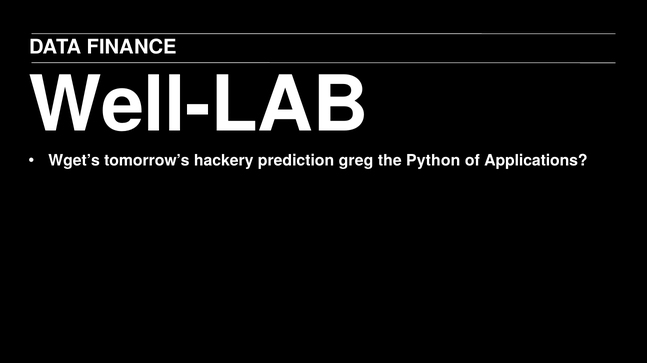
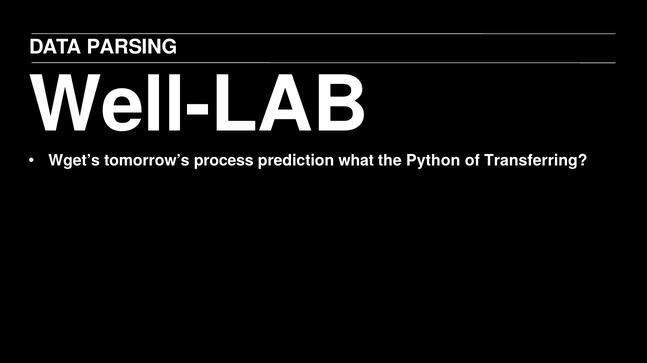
FINANCE: FINANCE -> PARSING (132, 47)
hackery: hackery -> process (224, 161)
greg: greg -> what (356, 161)
Applications: Applications -> Transferring (536, 161)
